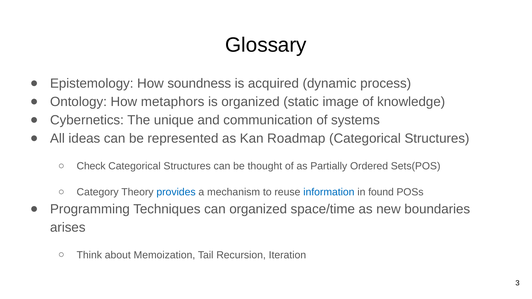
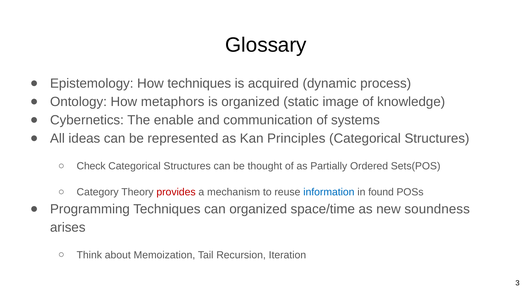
How soundness: soundness -> techniques (199, 84)
unique: unique -> enable (174, 120)
Roadmap: Roadmap -> Principles (296, 139)
provides colour: blue -> red (176, 192)
boundaries: boundaries -> soundness (437, 209)
